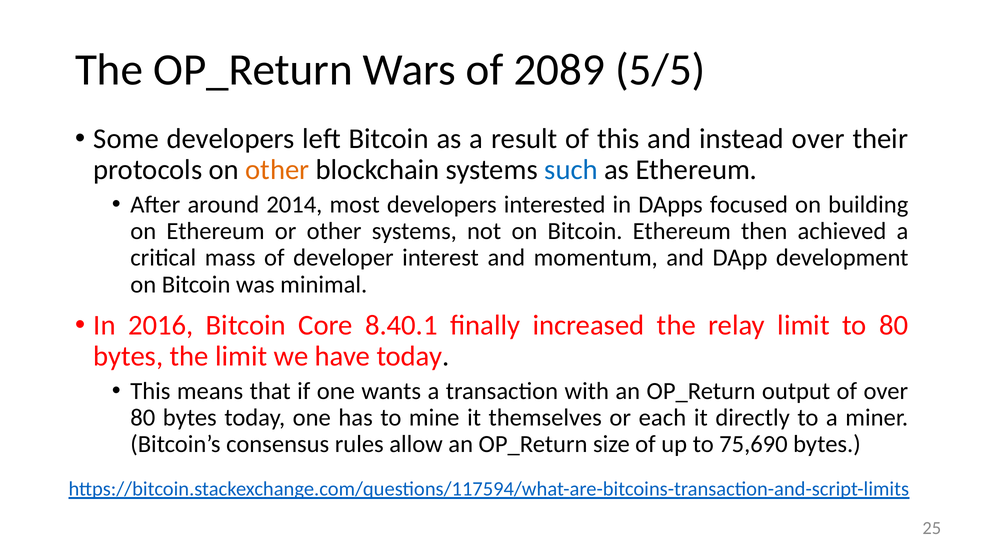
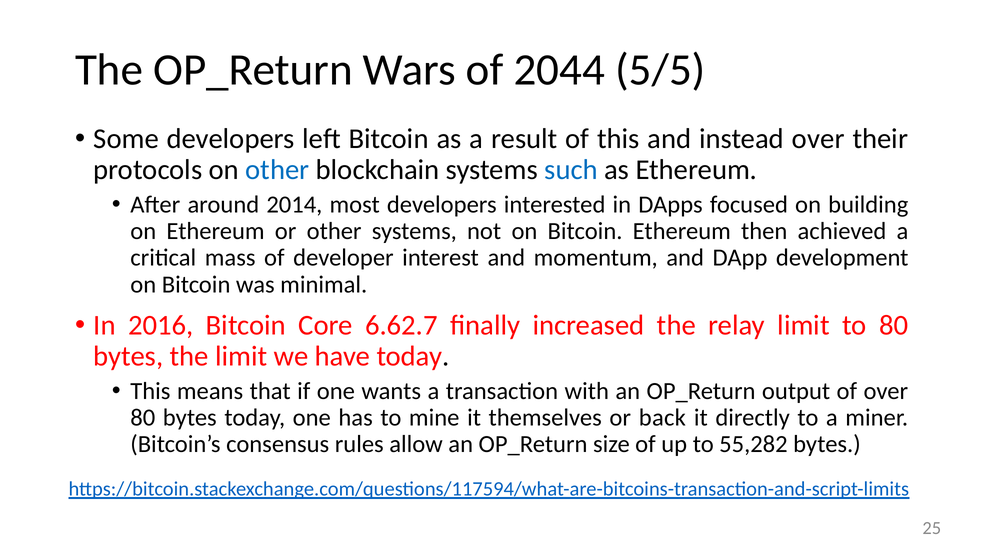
2089: 2089 -> 2044 (559, 70)
other colour: orange -> blue (277, 170)
8.40.1: 8.40.1 -> 6.62.7 (401, 326)
each: each -> back (662, 418)
75,690: 75,690 -> 55,282 (753, 445)
